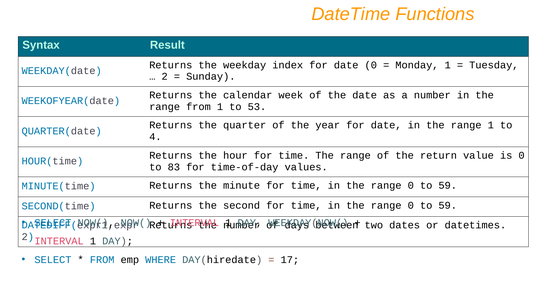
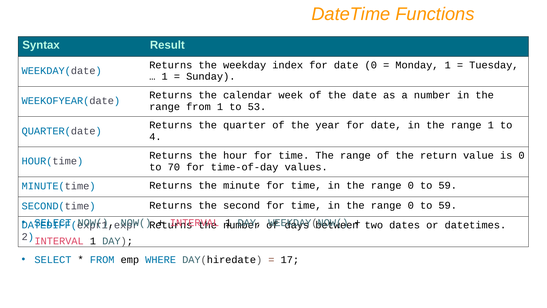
2: 2 -> 1 (165, 77)
83: 83 -> 70 (174, 167)
